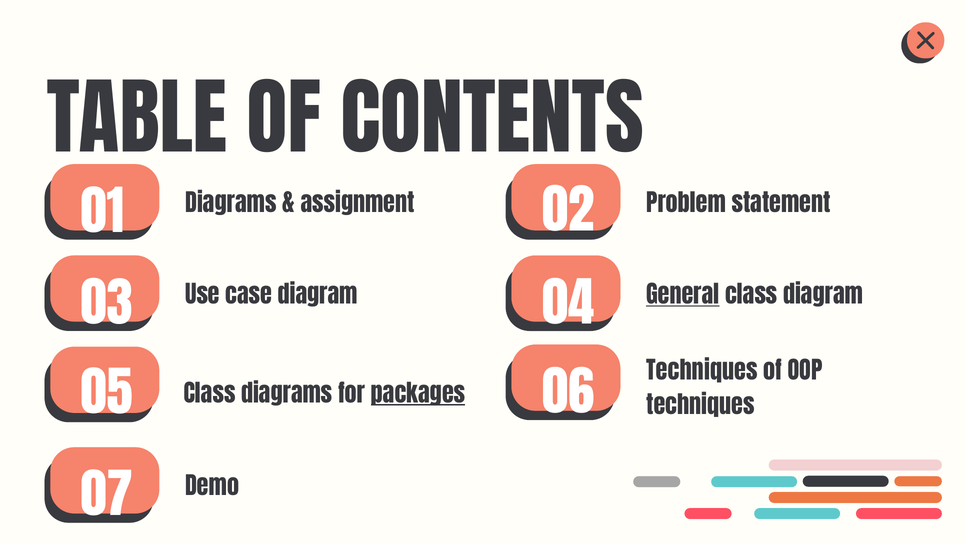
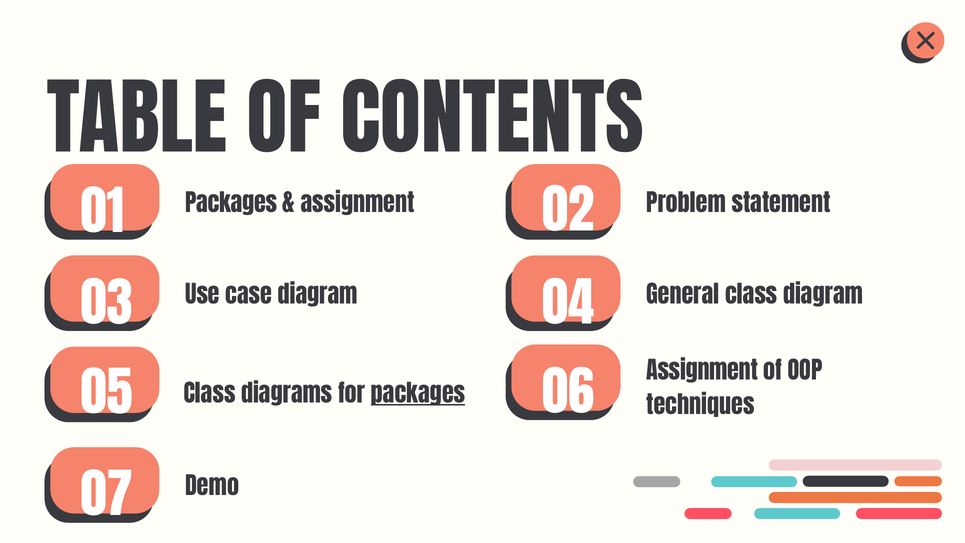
Diagrams: Diagrams -> Packages (231, 204)
General underline: present -> none (683, 296)
Techniques: Techniques -> Assignment (702, 372)
